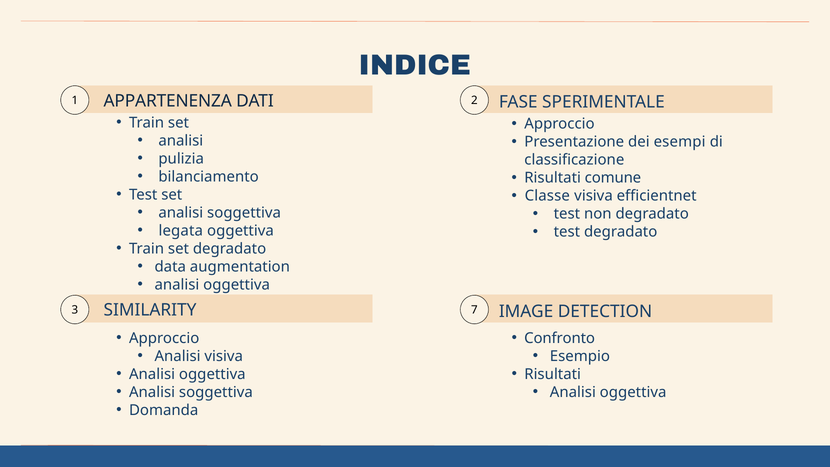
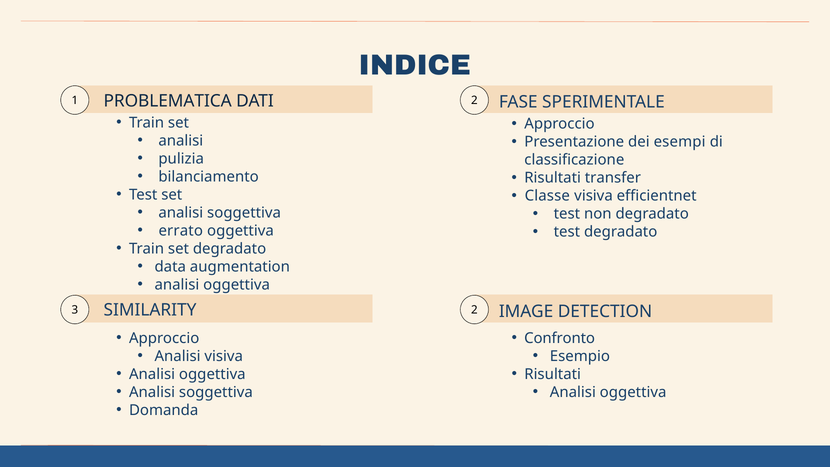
APPARTENENZA: APPARTENENZA -> PROBLEMATICA (168, 101)
comune: comune -> transfer (613, 178)
legata: legata -> errato (181, 231)
SIMILARITY 7: 7 -> 2 (474, 310)
